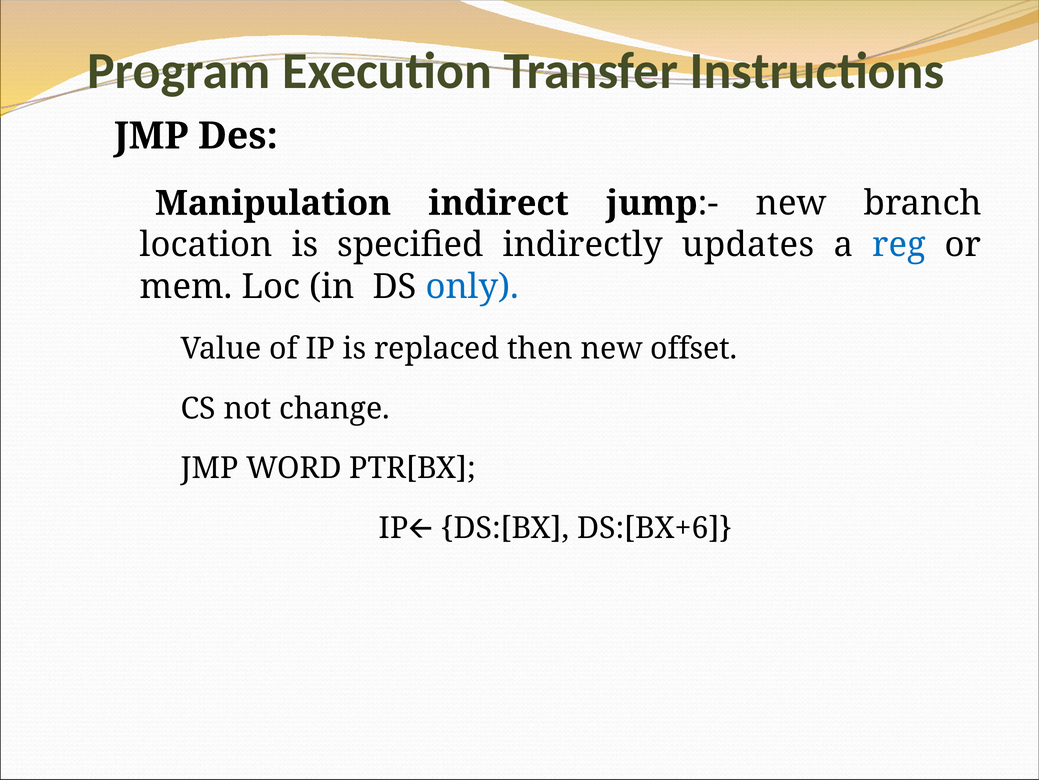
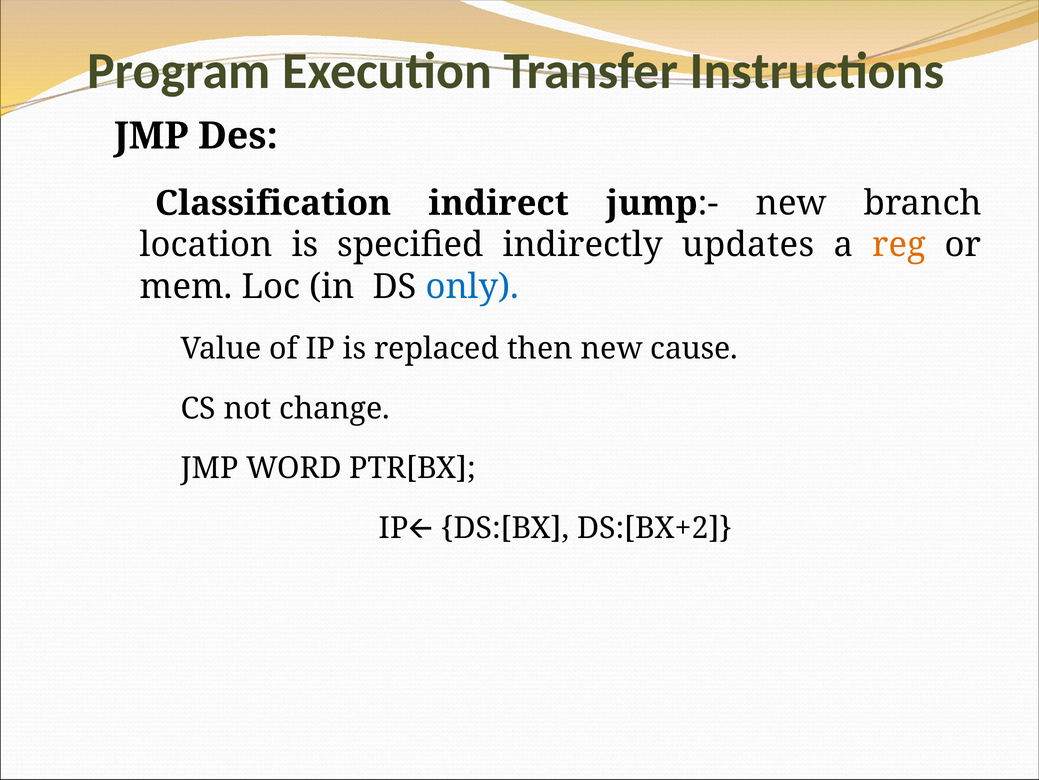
Manipulation: Manipulation -> Classification (273, 203)
reg colour: blue -> orange (899, 245)
offset: offset -> cause (694, 348)
DS:[BX+6: DS:[BX+6 -> DS:[BX+2 (655, 528)
